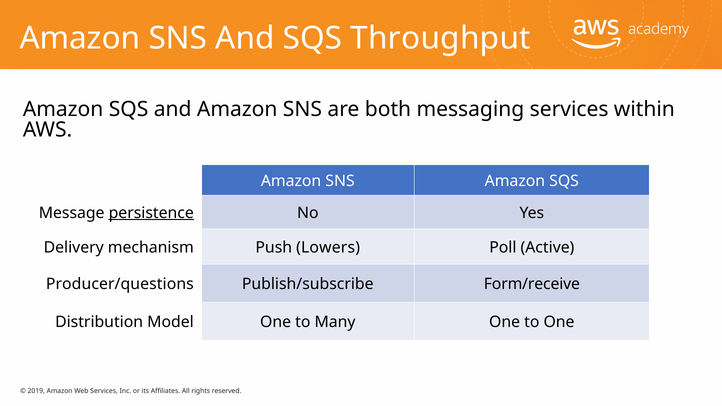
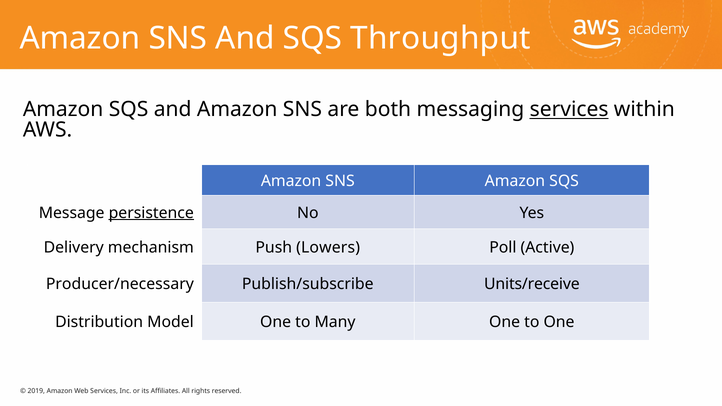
services underline: none -> present (569, 110)
Producer/questions: Producer/questions -> Producer/necessary (120, 284)
Form/receive: Form/receive -> Units/receive (532, 284)
